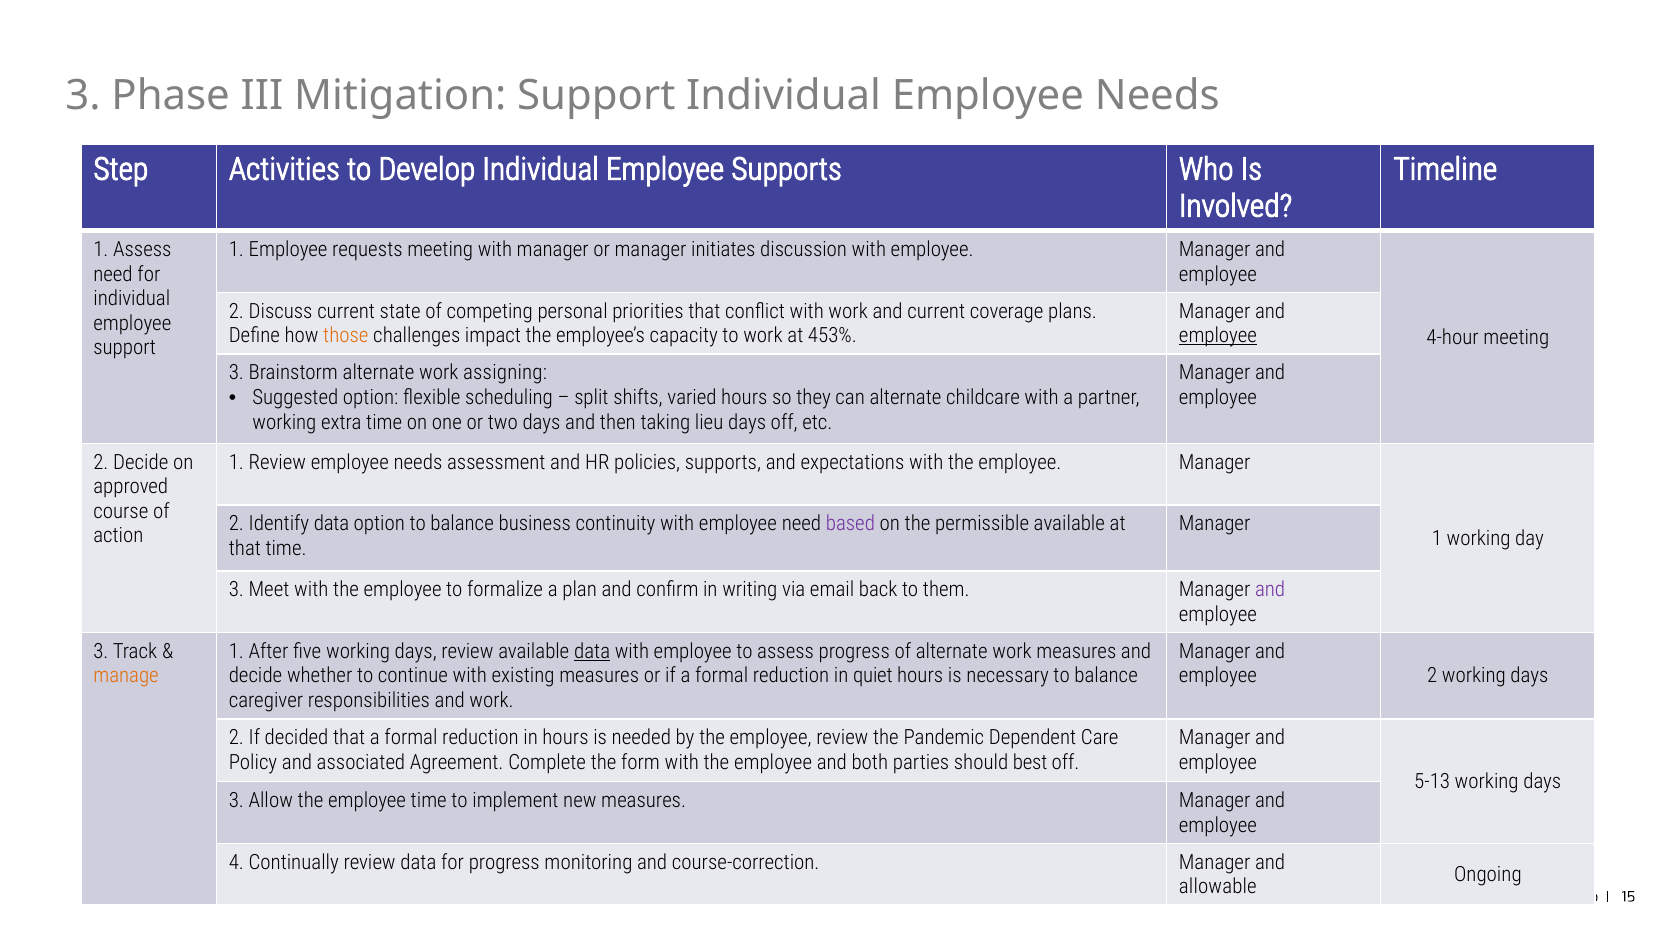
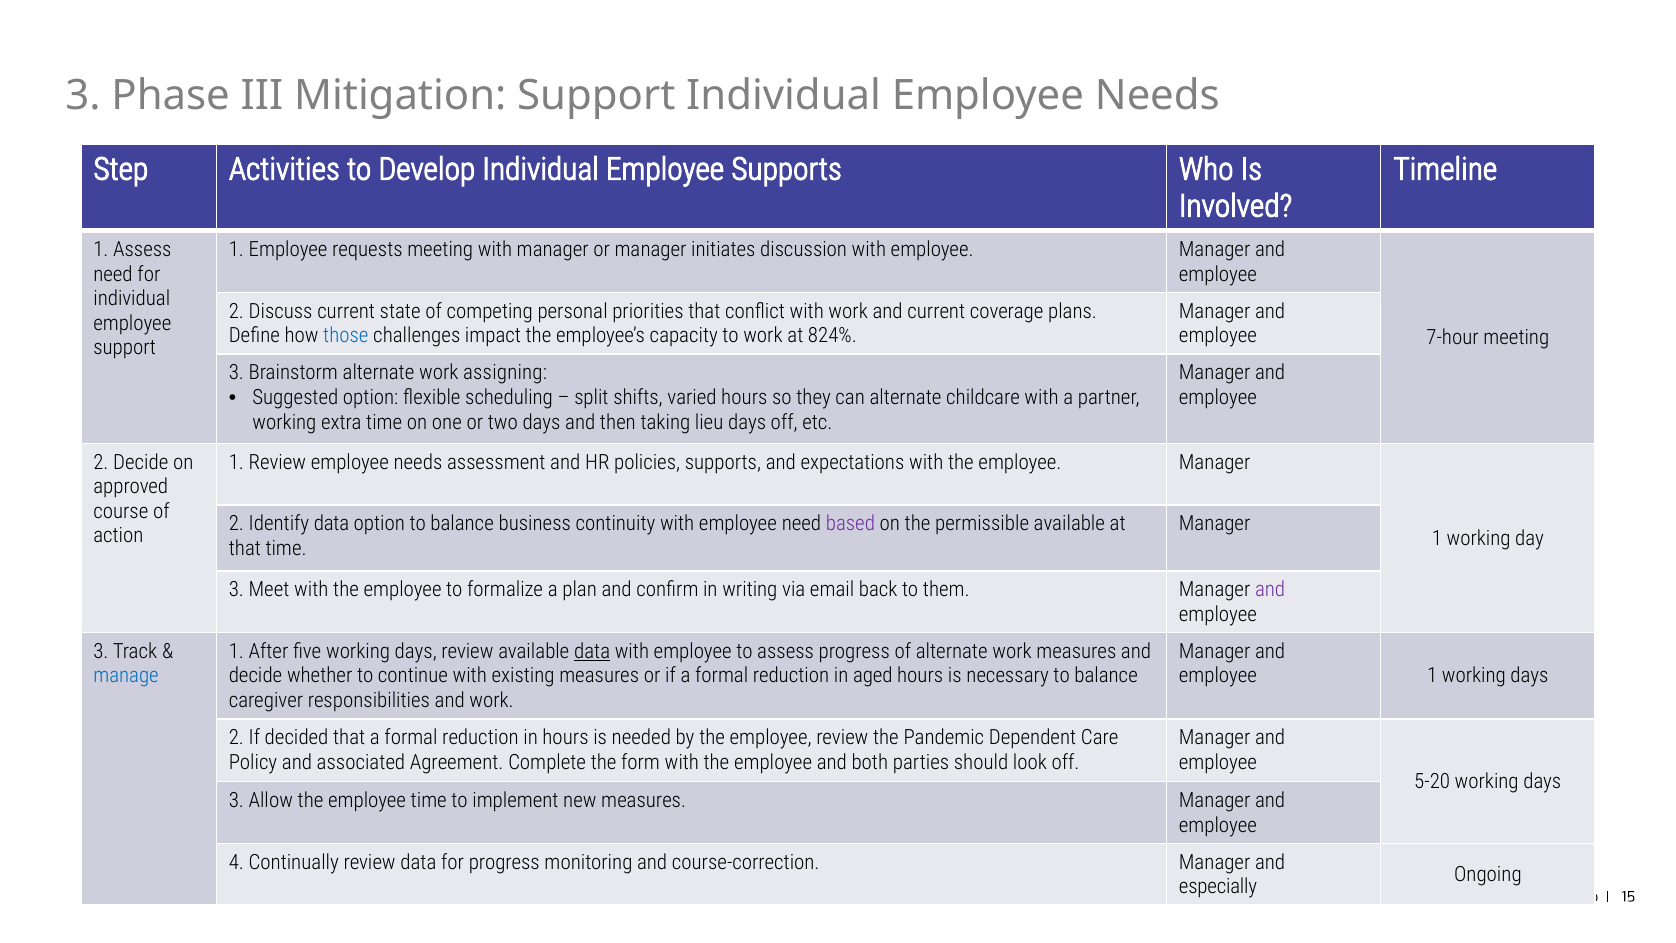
those colour: orange -> blue (346, 336)
453%: 453% -> 824% (832, 336)
employee underline: present -> none (1218, 336)
4-hour: 4-hour -> 7-hour (1453, 337)
manage colour: orange -> blue (126, 676)
quiet: quiet -> aged (873, 676)
2: 2 -> 1 (1432, 676)
best: best -> look (1030, 762)
5-13: 5-13 -> 5-20 (1432, 781)
allowable: allowable -> especially (1218, 886)
